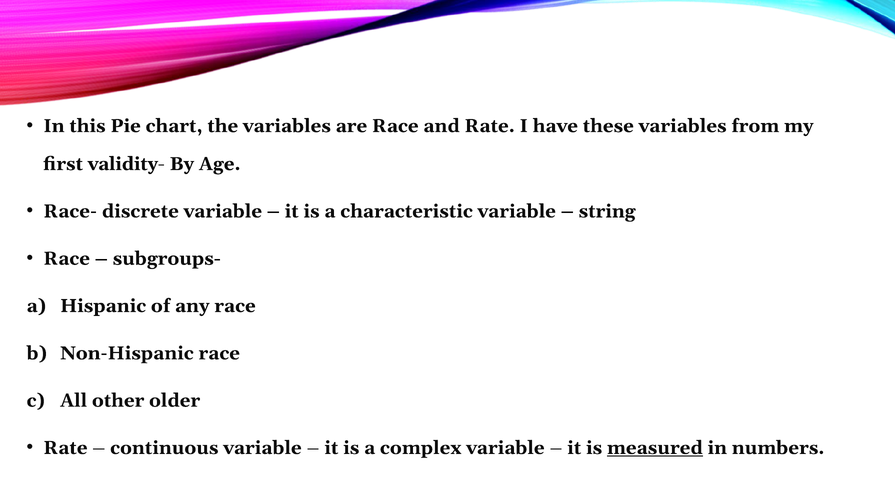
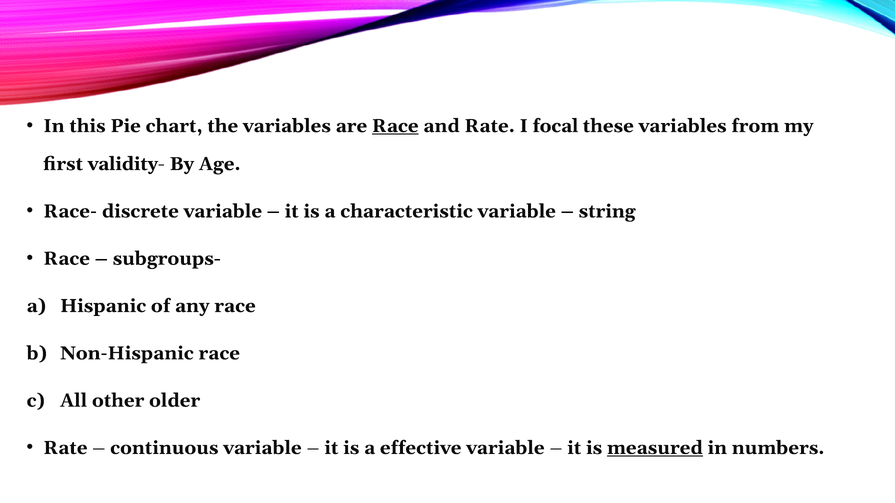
Race underline: none -> present (395, 126)
have: have -> focal (555, 126)
complex: complex -> effective (421, 448)
